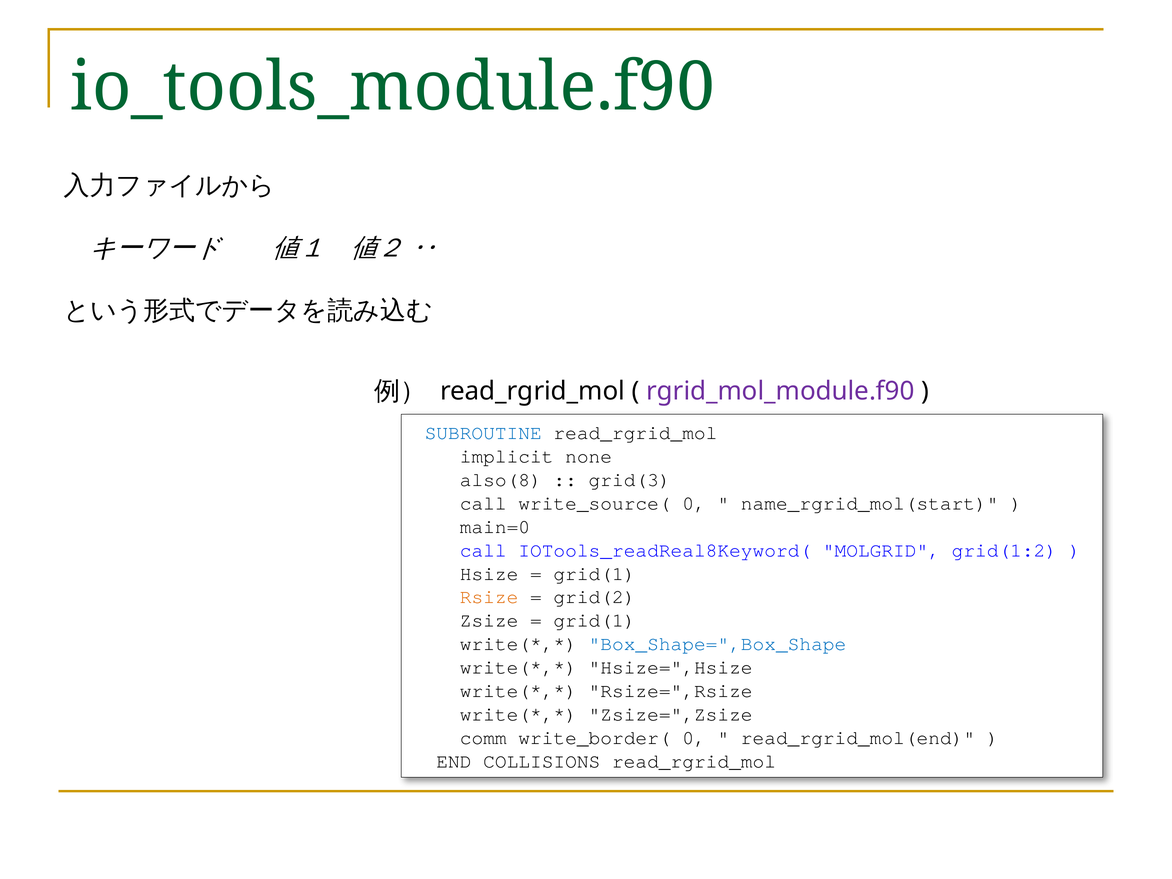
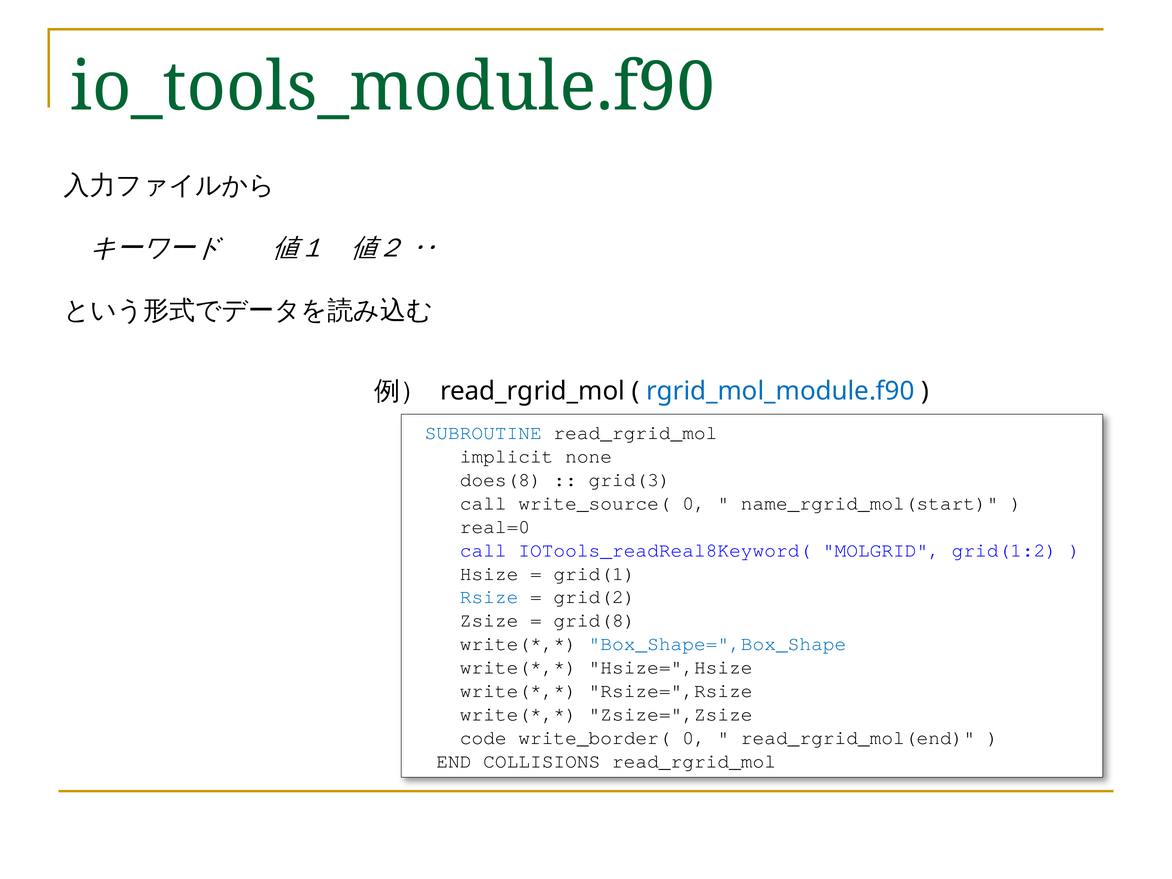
rgrid_mol_module.f90 colour: purple -> blue (780, 391)
also(8: also(8 -> does(8 (501, 480)
main=0: main=0 -> real=0 (495, 527)
Rsize colour: orange -> blue (489, 597)
grid(1: grid(1 -> grid(8 (594, 620)
comm: comm -> code (483, 738)
